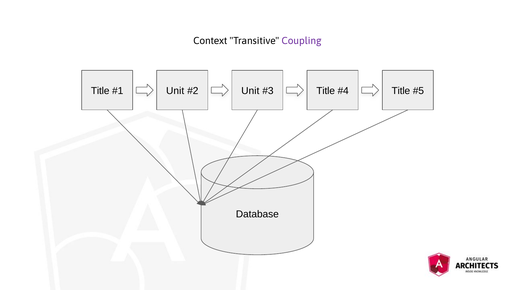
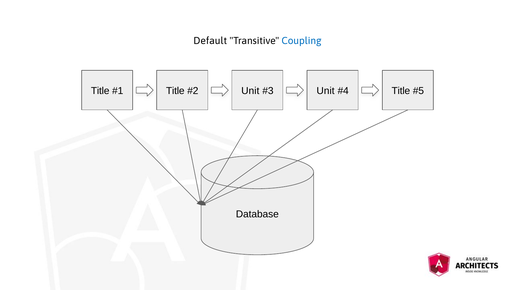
Context: Context -> Default (210, 41)
Coupling colour: purple -> blue (302, 41)
Unit: Unit -> Title (175, 91)
Title: Title -> Unit (326, 91)
